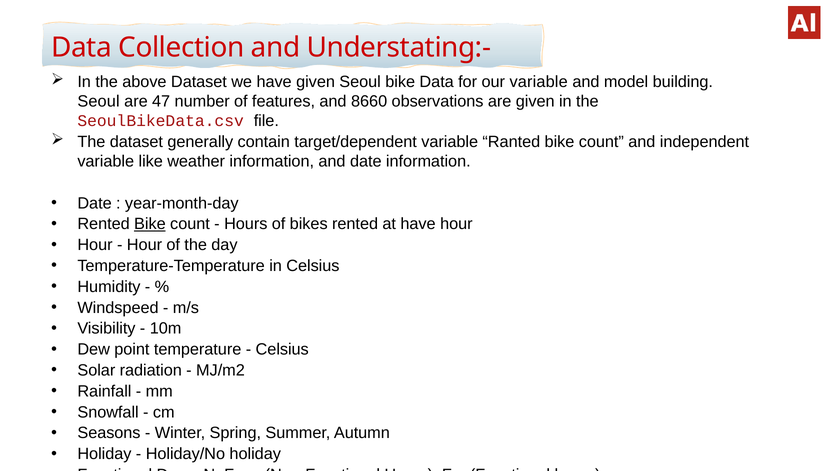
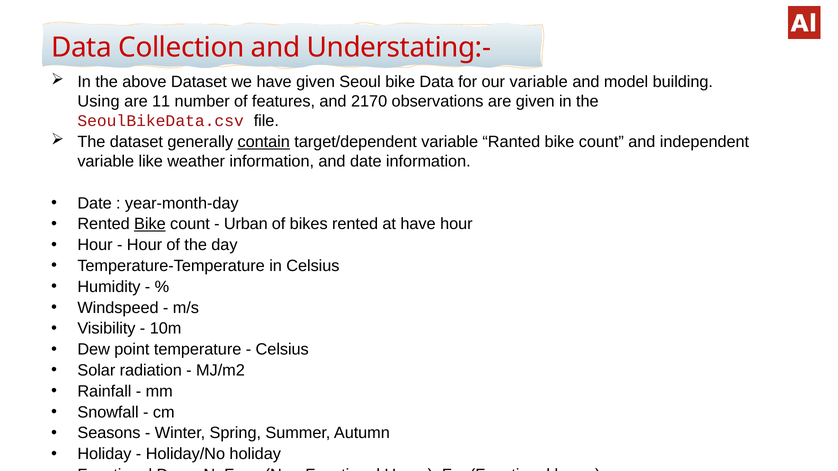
Seoul: Seoul -> Using (99, 101)
47: 47 -> 11 (161, 101)
8660: 8660 -> 2170 (369, 101)
contain underline: none -> present (264, 142)
Hours: Hours -> Urban (246, 224)
